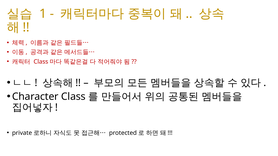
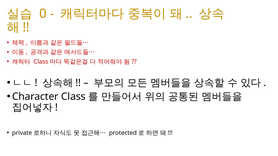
1: 1 -> 0 (43, 14)
